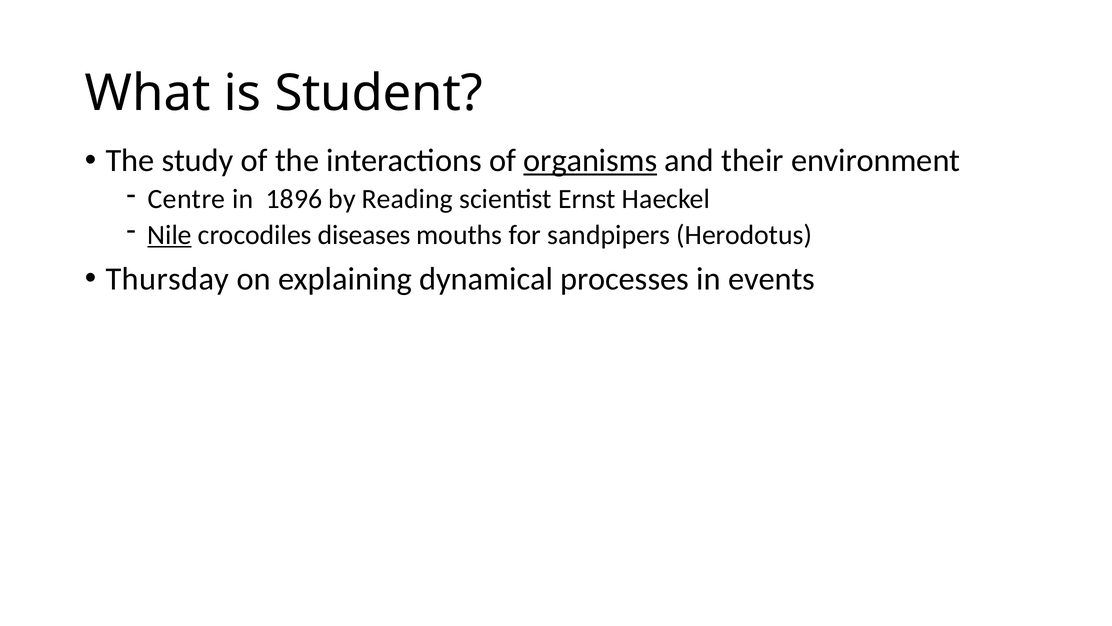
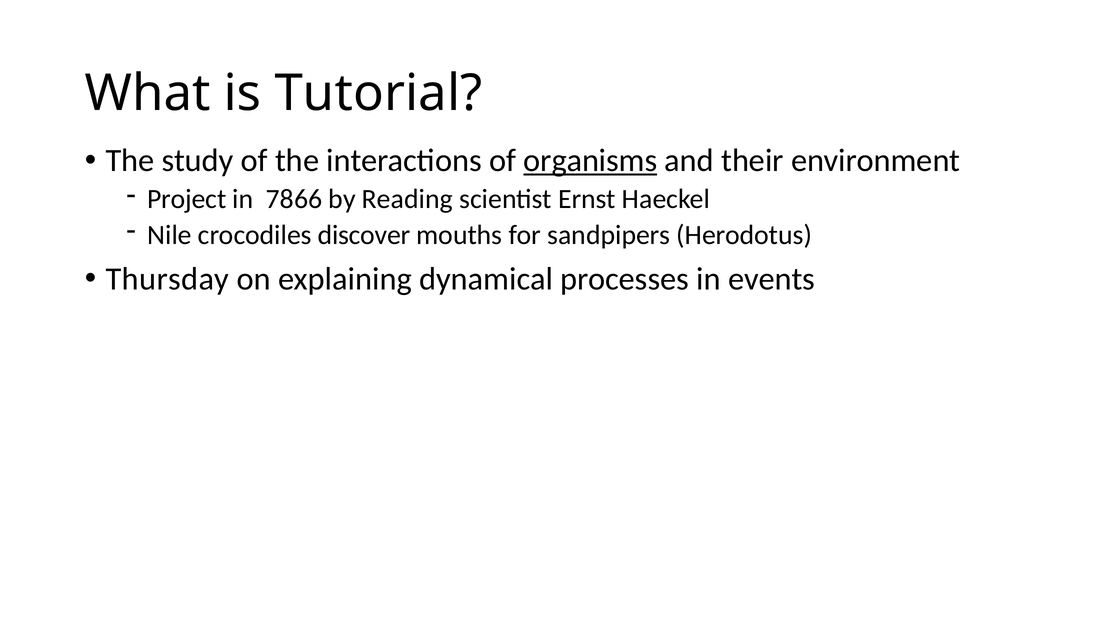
Student: Student -> Tutorial (379, 93)
Centre: Centre -> Project (187, 199)
1896: 1896 -> 7866 (294, 199)
Nile underline: present -> none (170, 235)
diseases: diseases -> discover (364, 235)
